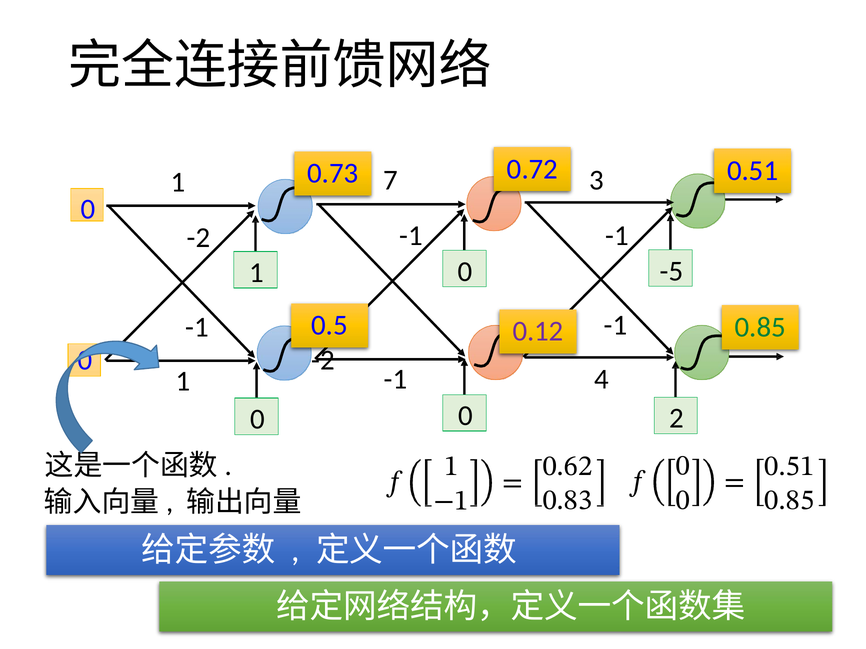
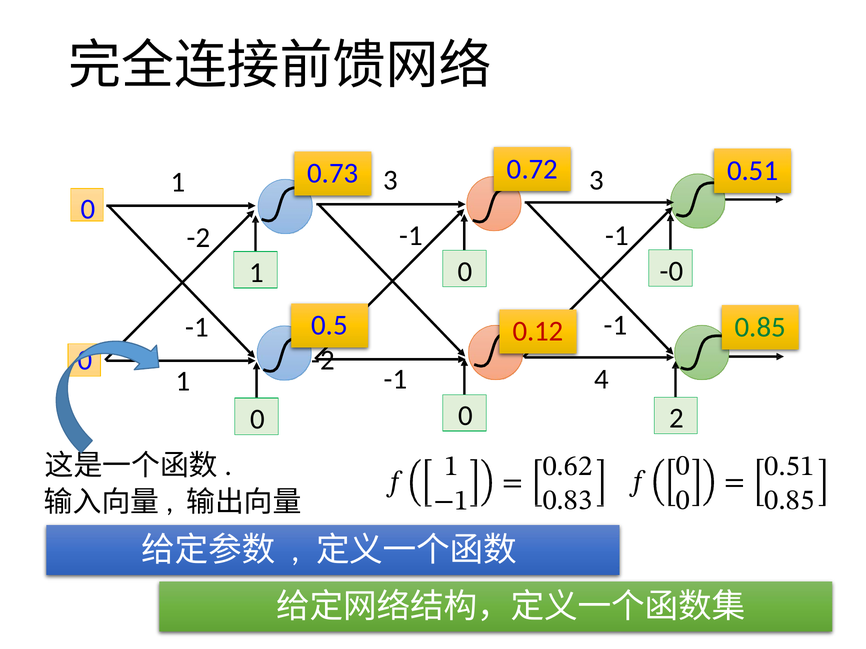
0.73 7: 7 -> 3 (391, 180)
-5: -5 -> -0 (672, 271)
0.12 colour: purple -> red (538, 332)
